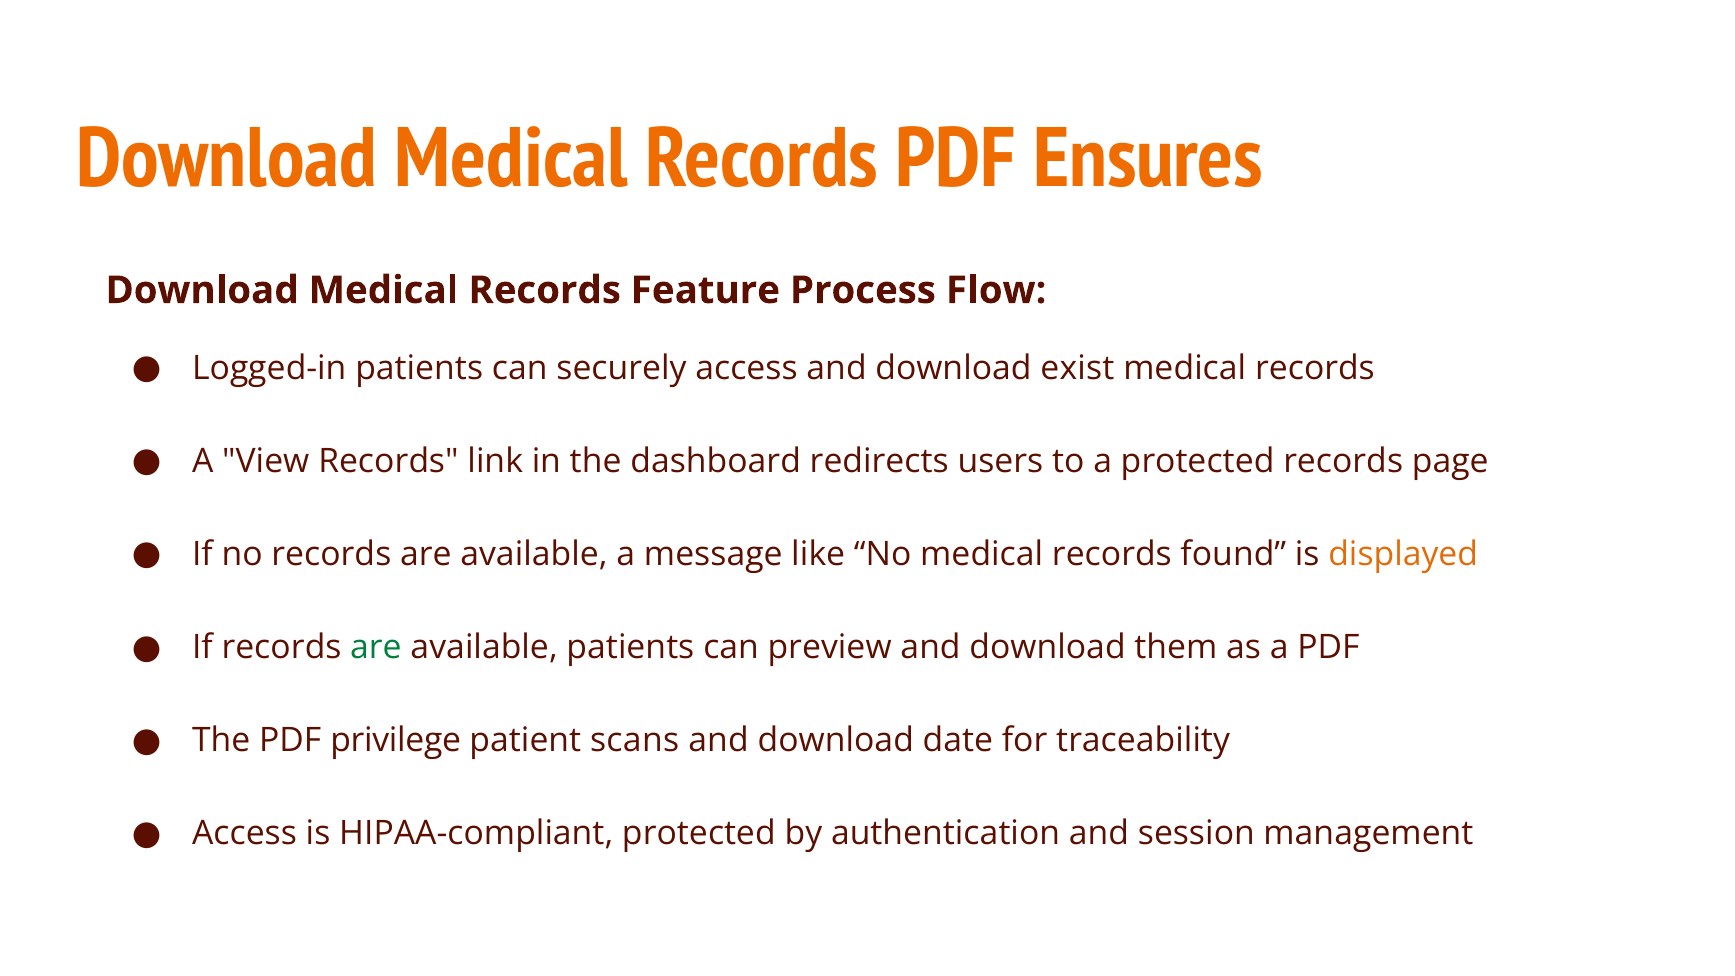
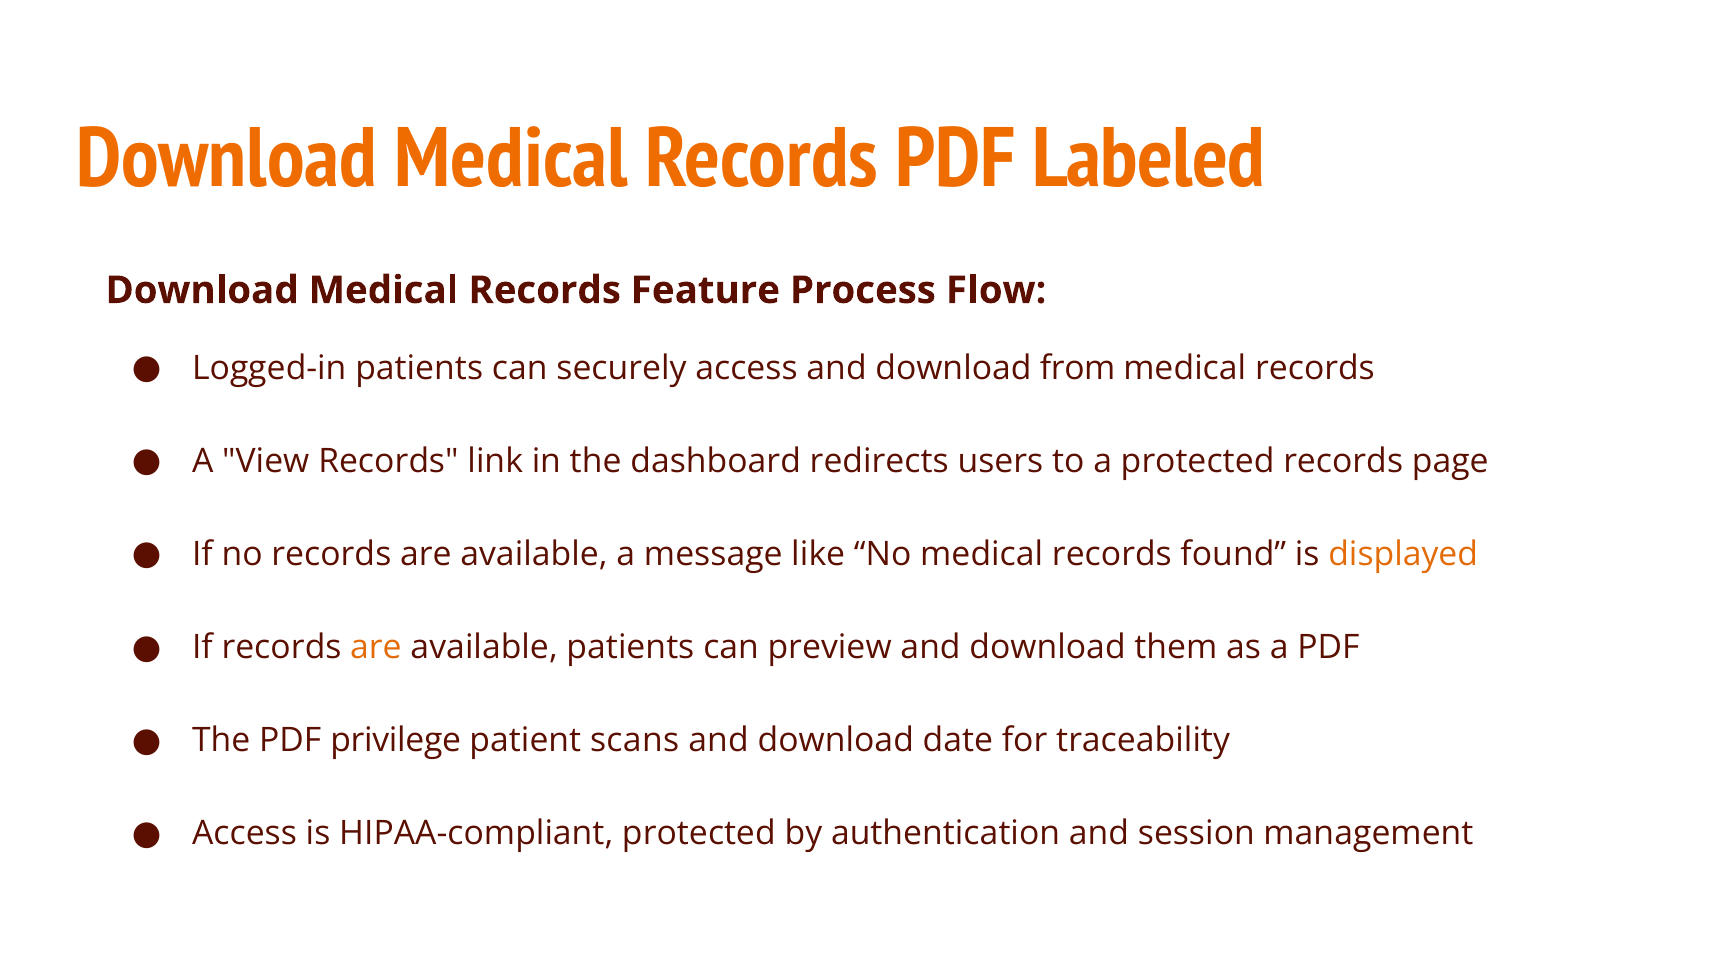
Ensures: Ensures -> Labeled (1149, 158)
exist: exist -> from (1078, 368)
are colour: green -> orange (376, 647)
